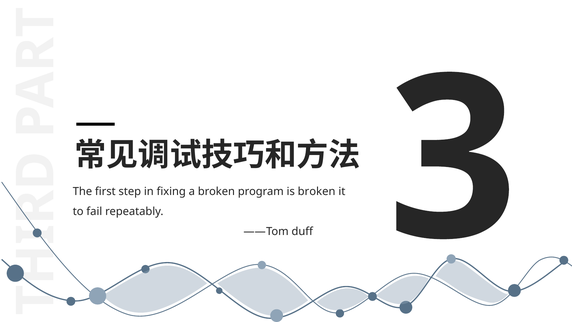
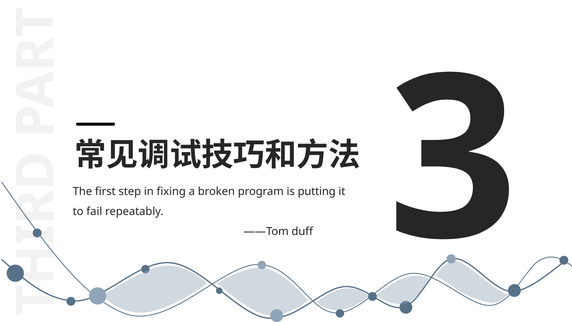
is broken: broken -> putting (317, 191)
